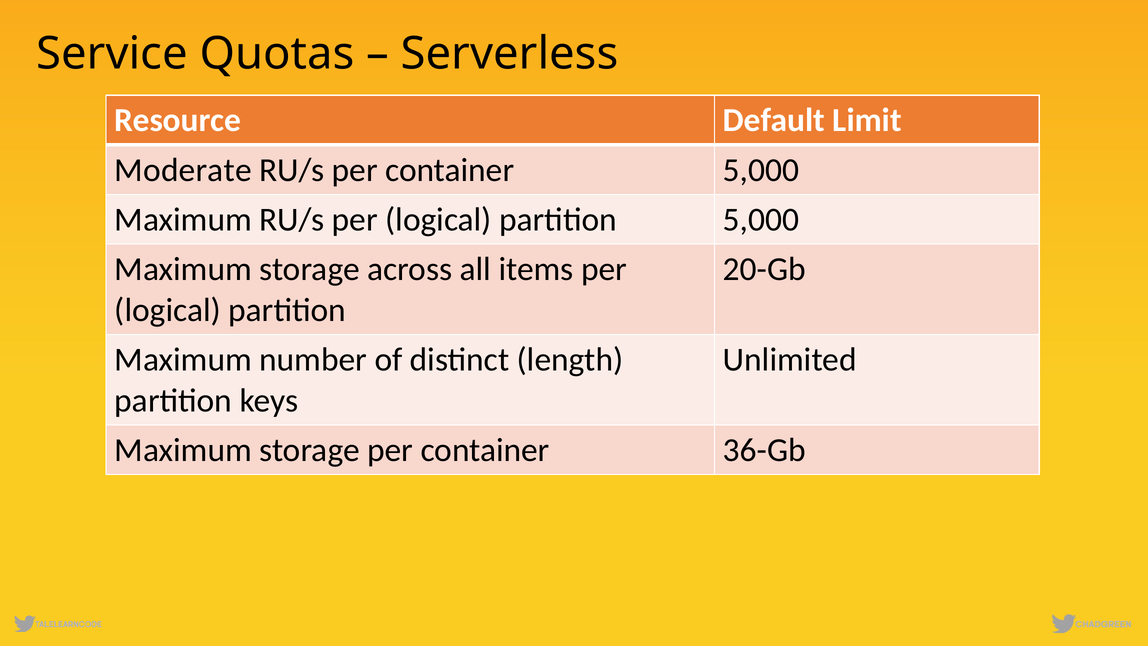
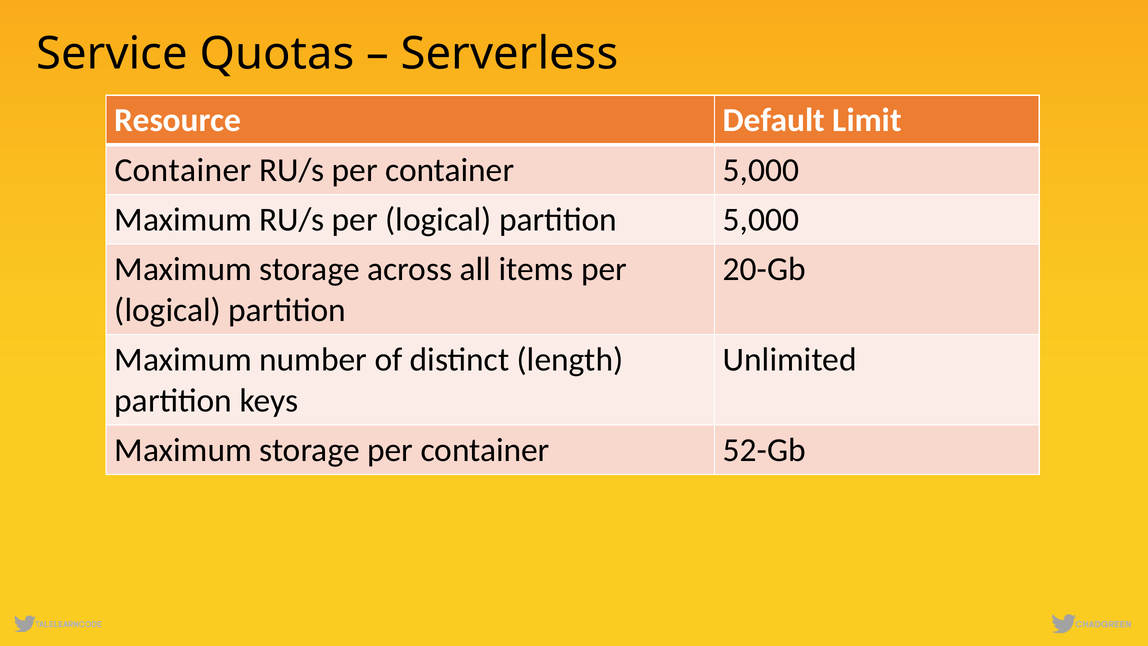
Moderate: Moderate -> Container (183, 170)
36-Gb: 36-Gb -> 52-Gb (764, 450)
